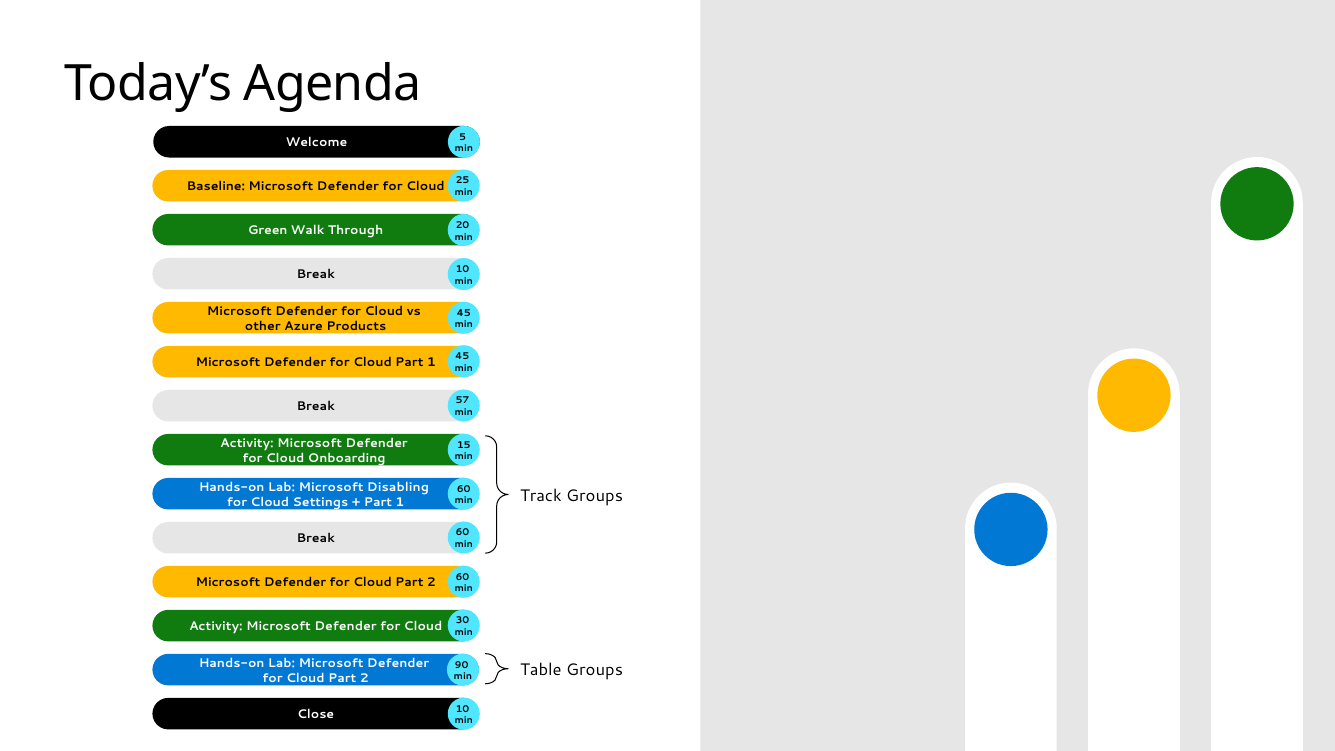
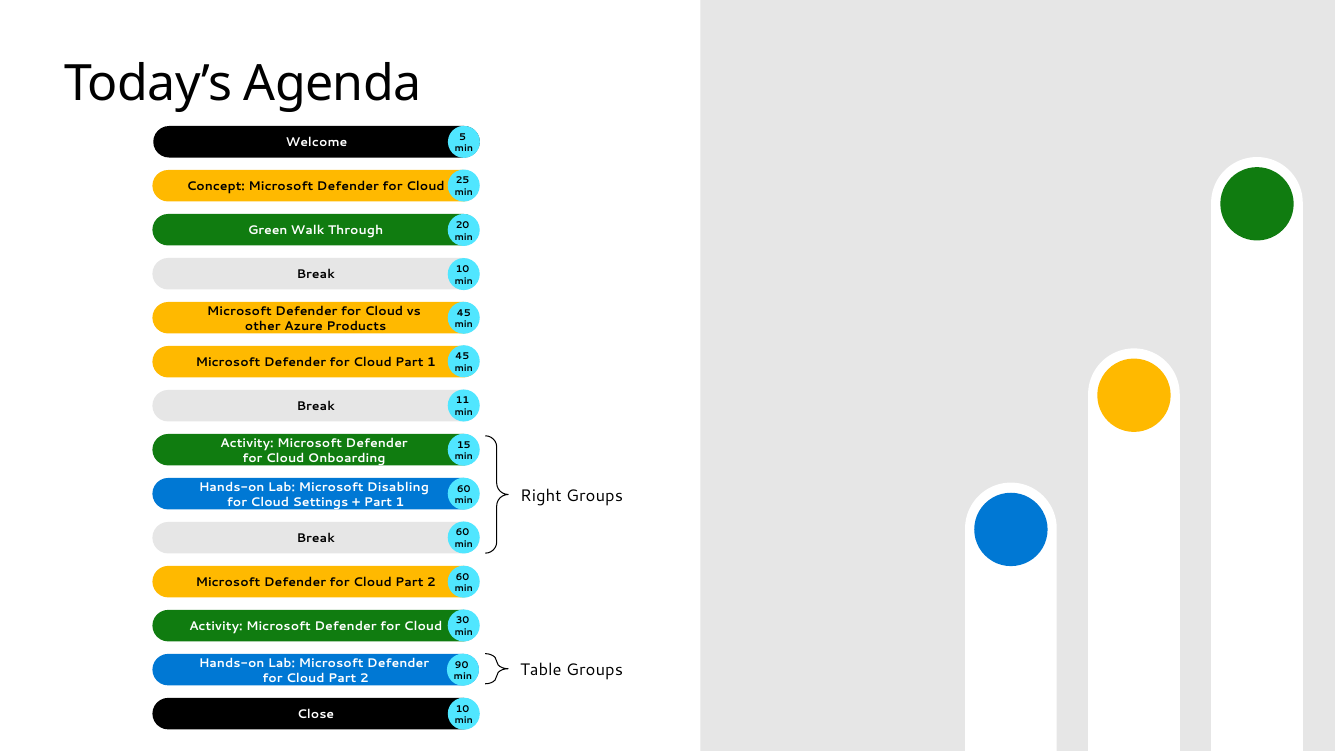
Baseline: Baseline -> Concept (216, 187)
57: 57 -> 11 (462, 401)
Track: Track -> Right (541, 496)
